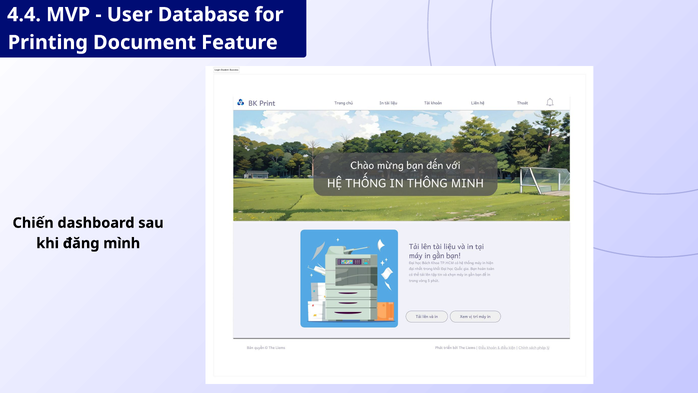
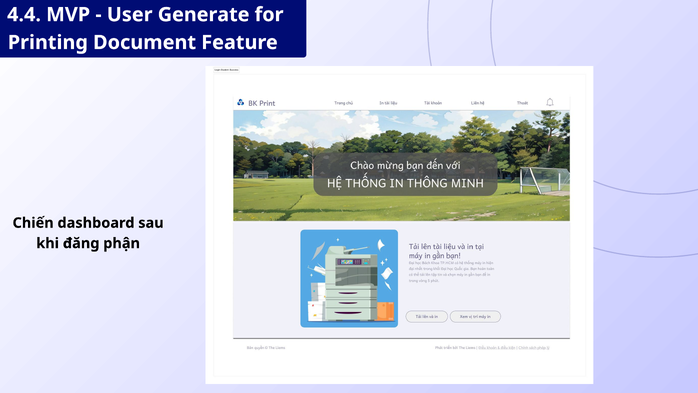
Database: Database -> Generate (204, 15)
mình: mình -> phận (122, 243)
